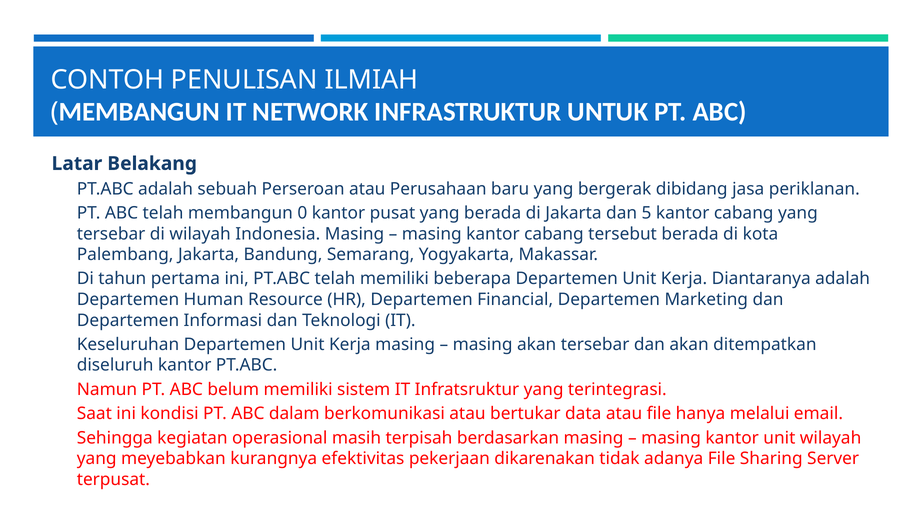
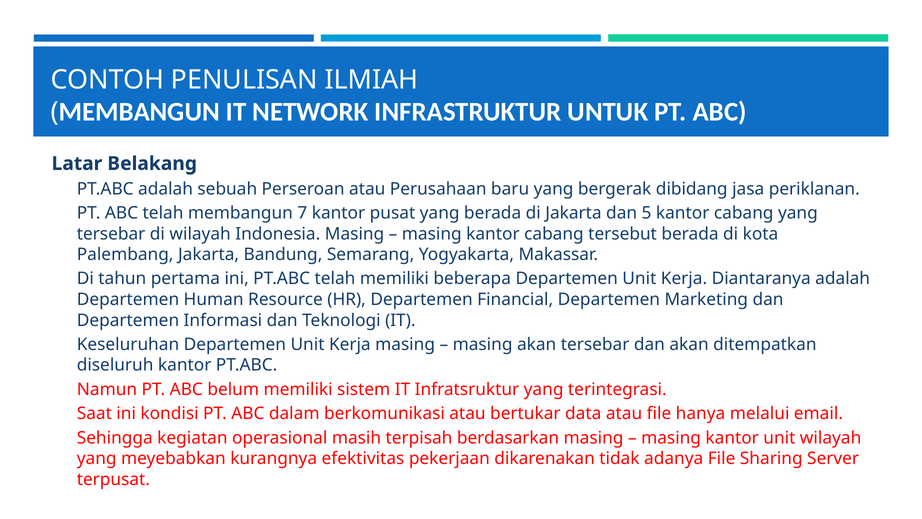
0: 0 -> 7 (302, 213)
